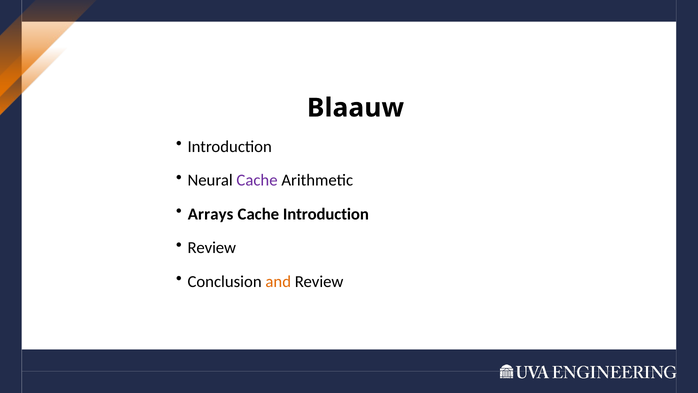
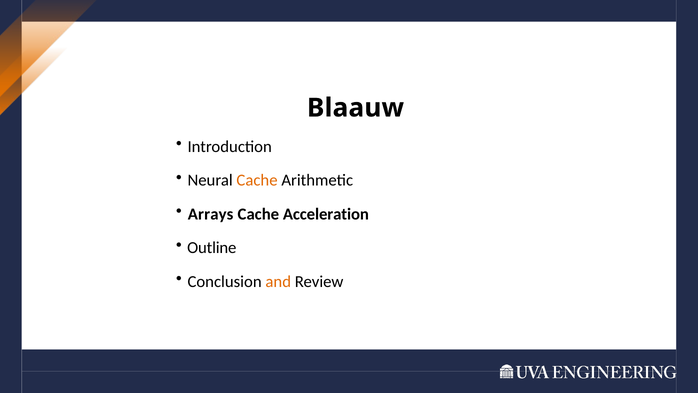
Cache colour: purple -> orange (257, 180)
Cache Introduction: Introduction -> Acceleration (326, 214)
Review: Review -> Outline (212, 248)
